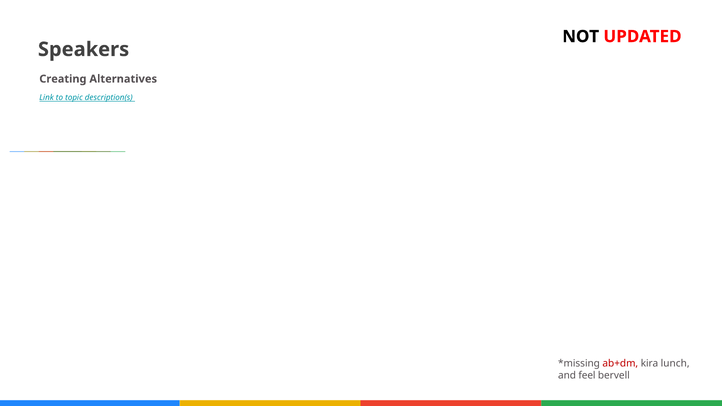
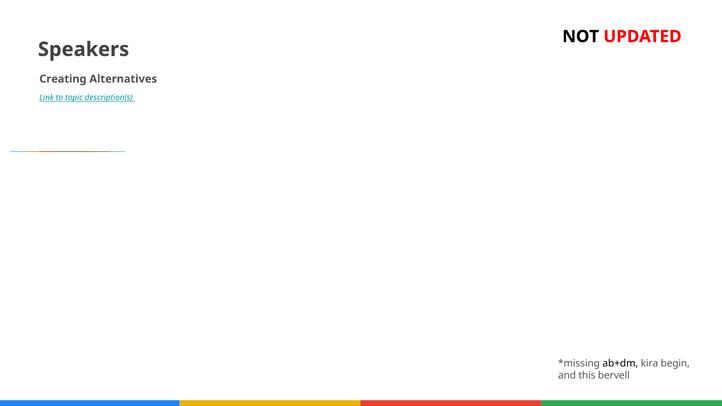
ab+dm colour: red -> black (620, 363)
lunch: lunch -> begin (675, 363)
feel: feel -> this (587, 376)
